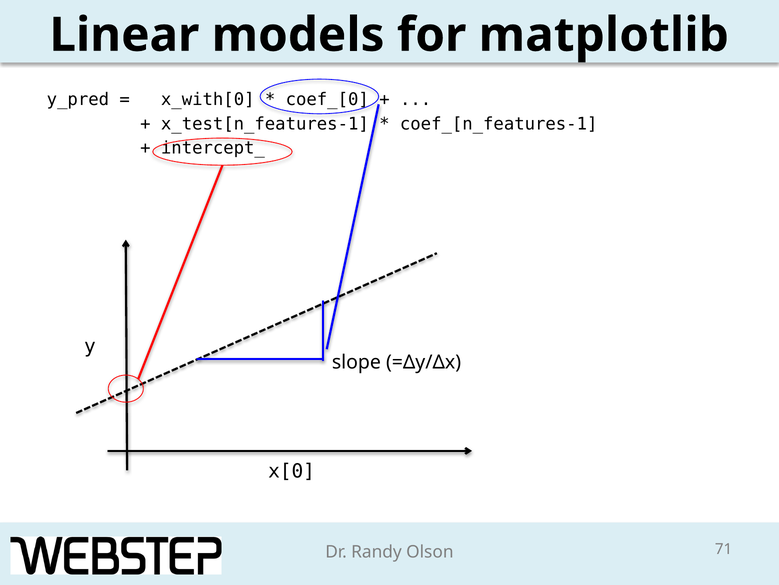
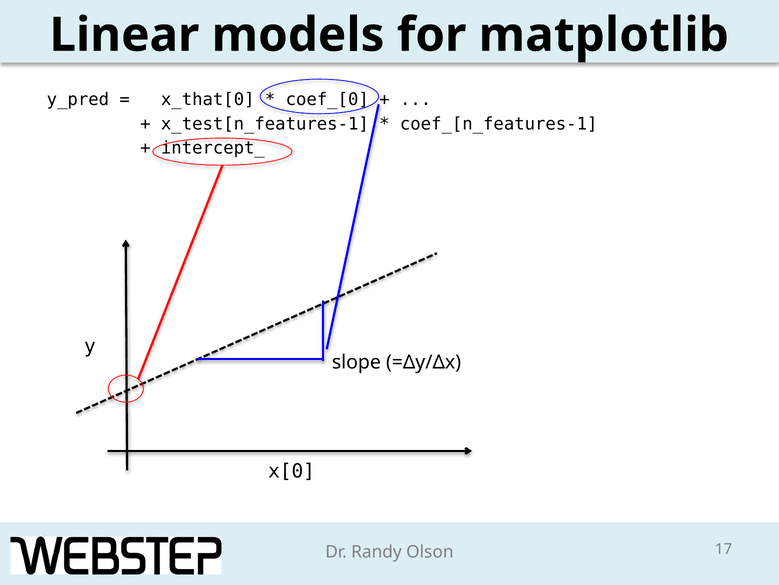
x_with[0: x_with[0 -> x_that[0 (208, 100)
71: 71 -> 17 (724, 549)
